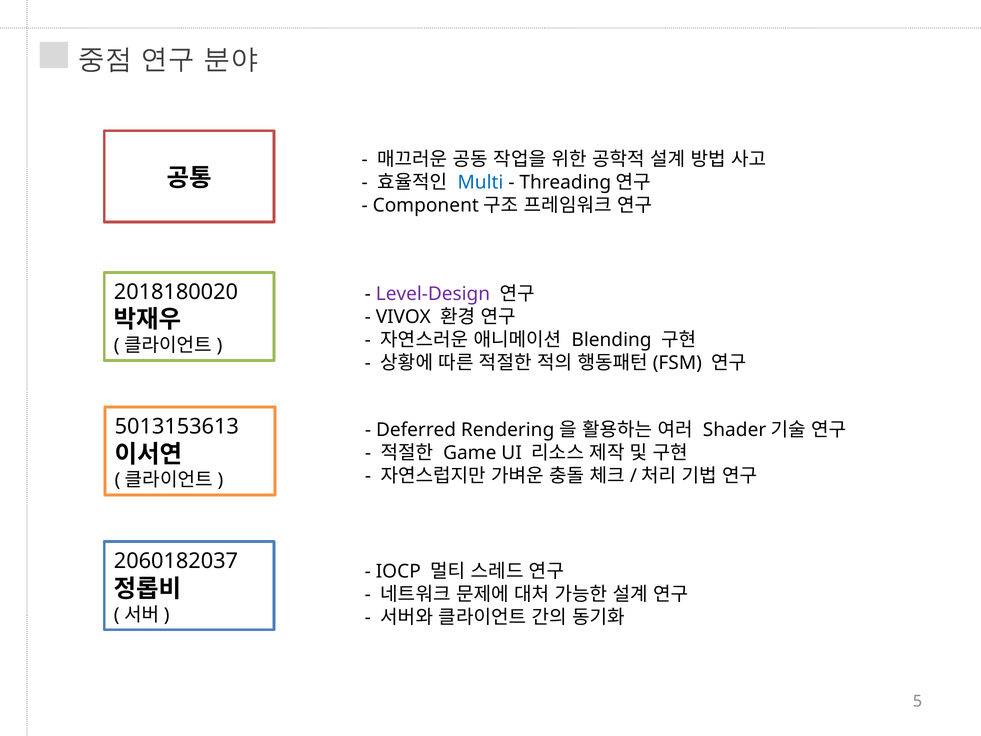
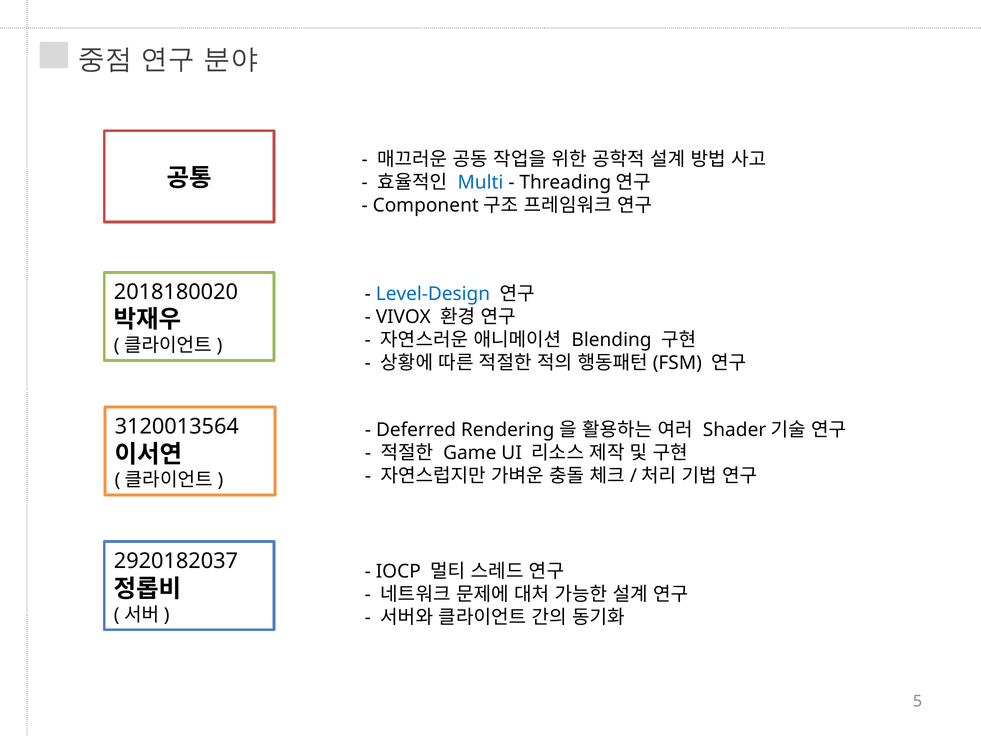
Level-Design colour: purple -> blue (433, 294)
5013153613: 5013153613 -> 3120013564 (177, 426)
2060182037: 2060182037 -> 2920182037 (176, 561)
